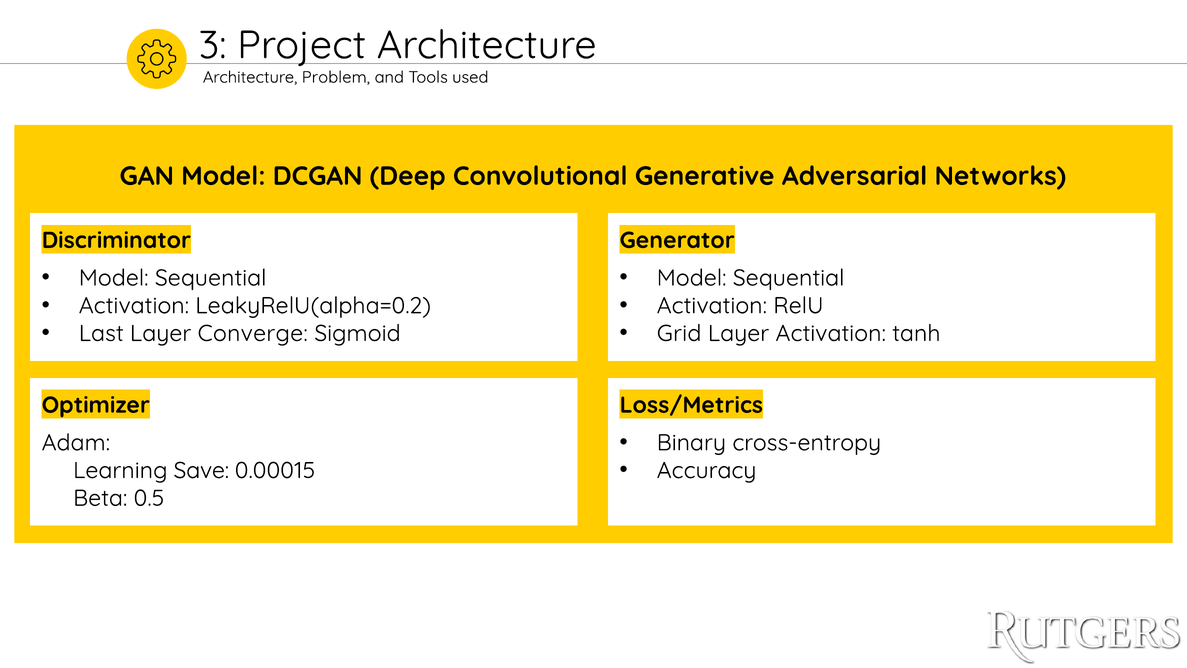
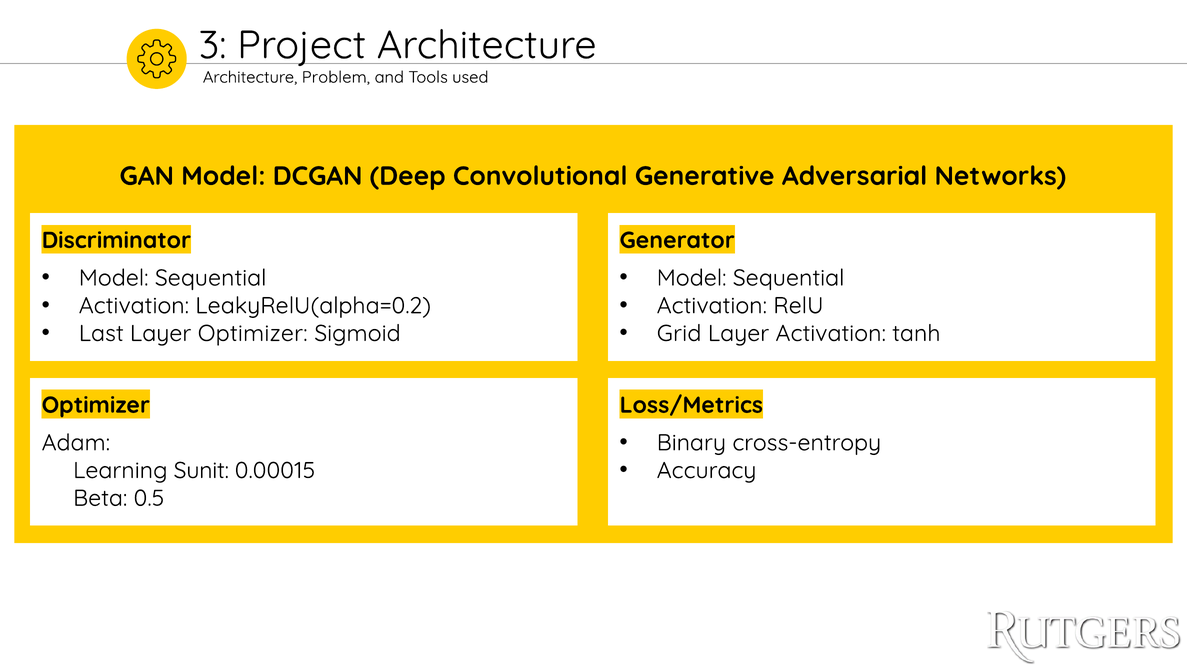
Layer Converge: Converge -> Optimizer (253, 333)
Save: Save -> Sunit (201, 470)
